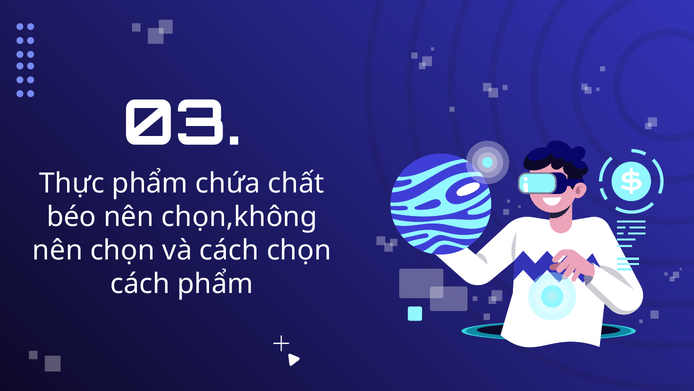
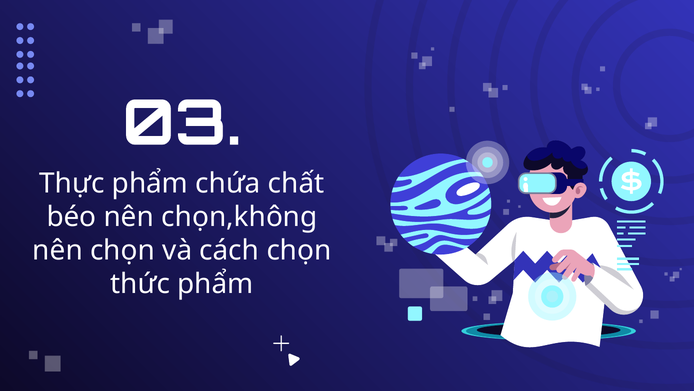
cách: cách -> thức (140, 284)
